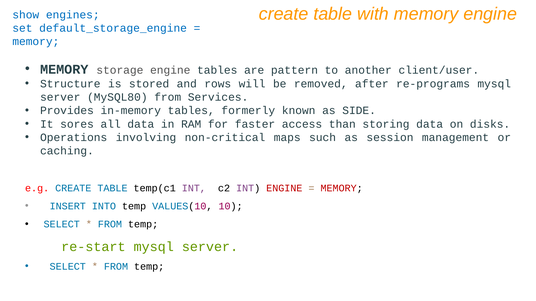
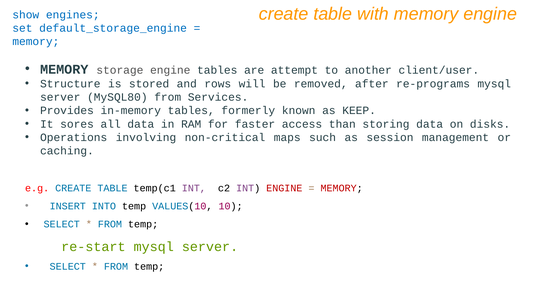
pattern: pattern -> attempt (294, 70)
SIDE: SIDE -> KEEP (359, 111)
